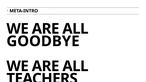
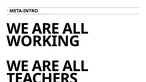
GOODBYE: GOODBYE -> WORKING (43, 41)
